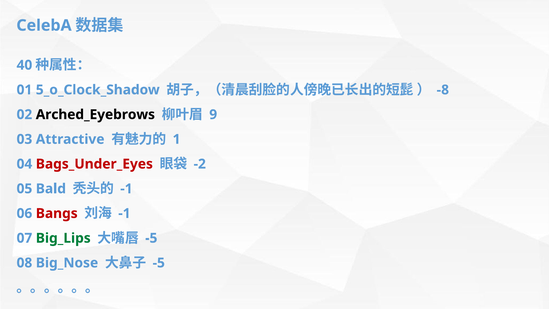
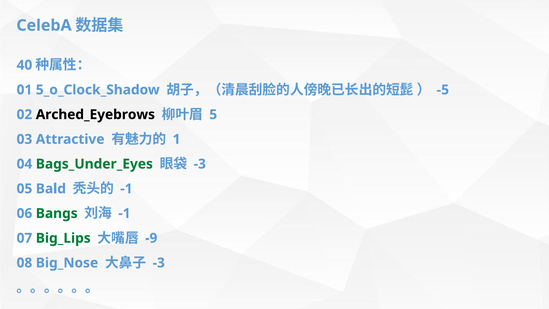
-8: -8 -> -5 (443, 90)
9: 9 -> 5 (213, 114)
Bags_Under_Eyes colour: red -> green (94, 164)
-2: -2 -> -3 (200, 164)
Bangs colour: red -> green (57, 213)
-5: -5 -> -9 (151, 238)
-5: -5 -> -3 (159, 263)
